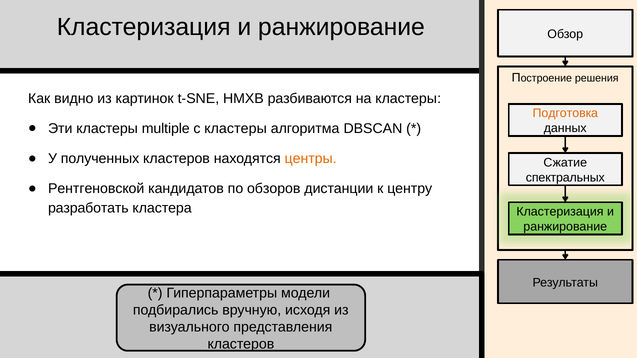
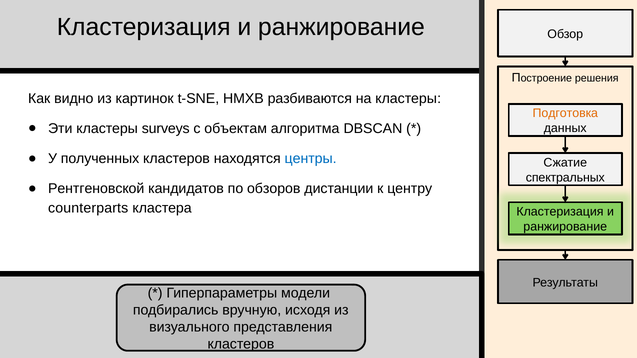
multiple: multiple -> surveys (166, 129)
с кластеры: кластеры -> объектам (236, 129)
центры colour: orange -> blue (311, 159)
разработать: разработать -> counterparts (88, 208)
